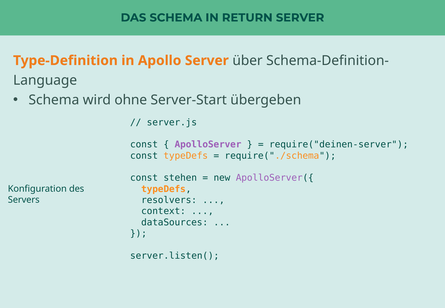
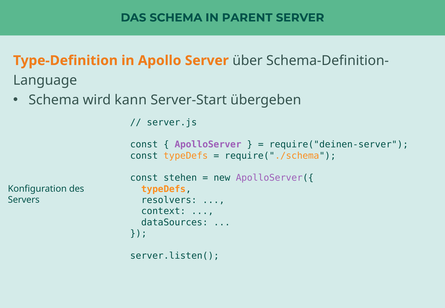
RETURN: RETURN -> PARENT (247, 18)
ohne: ohne -> kann (131, 100)
